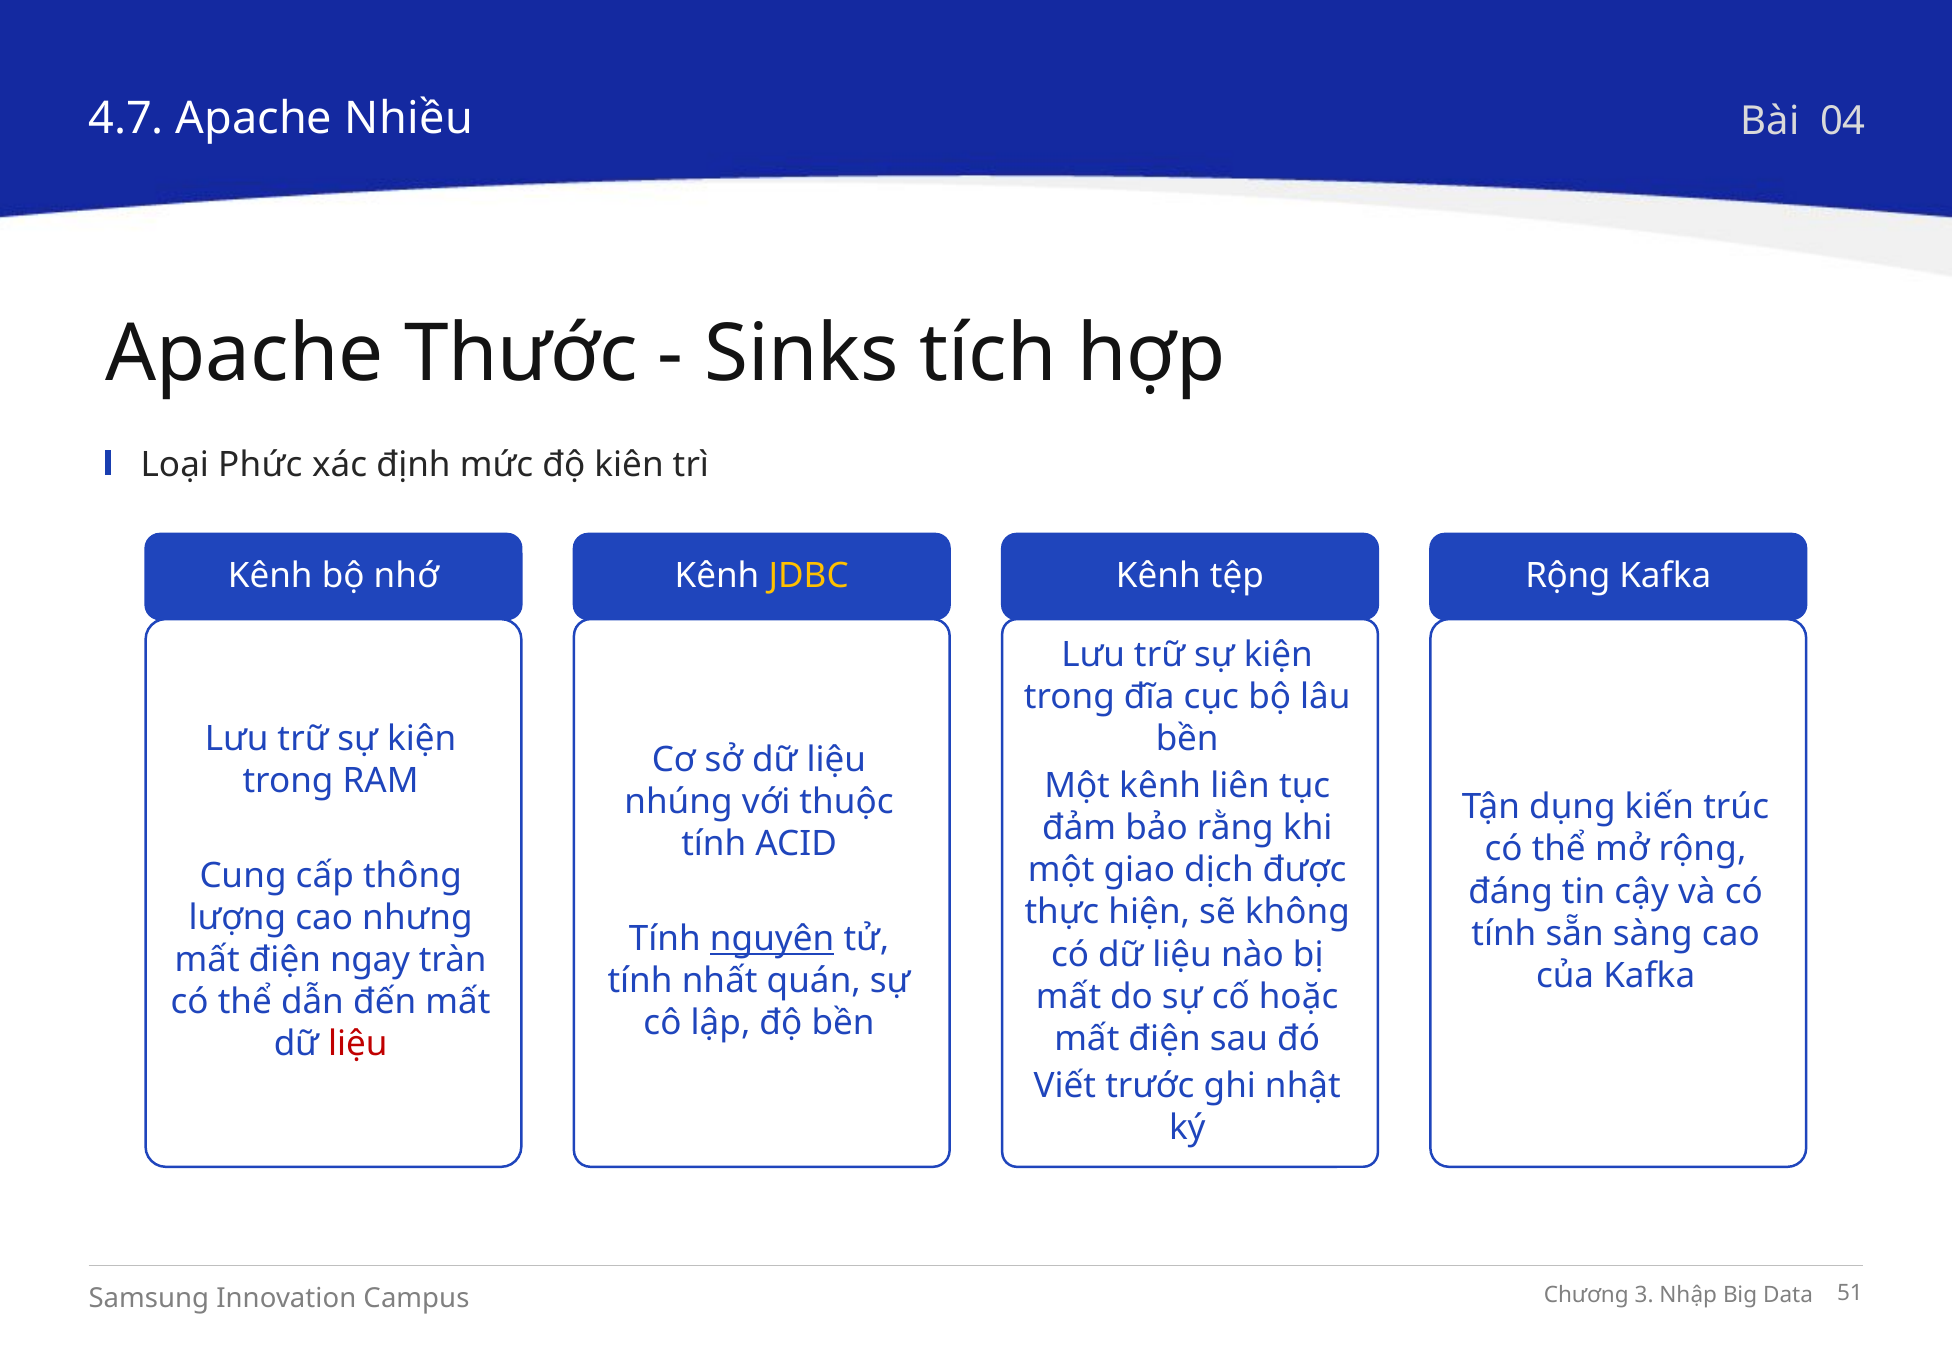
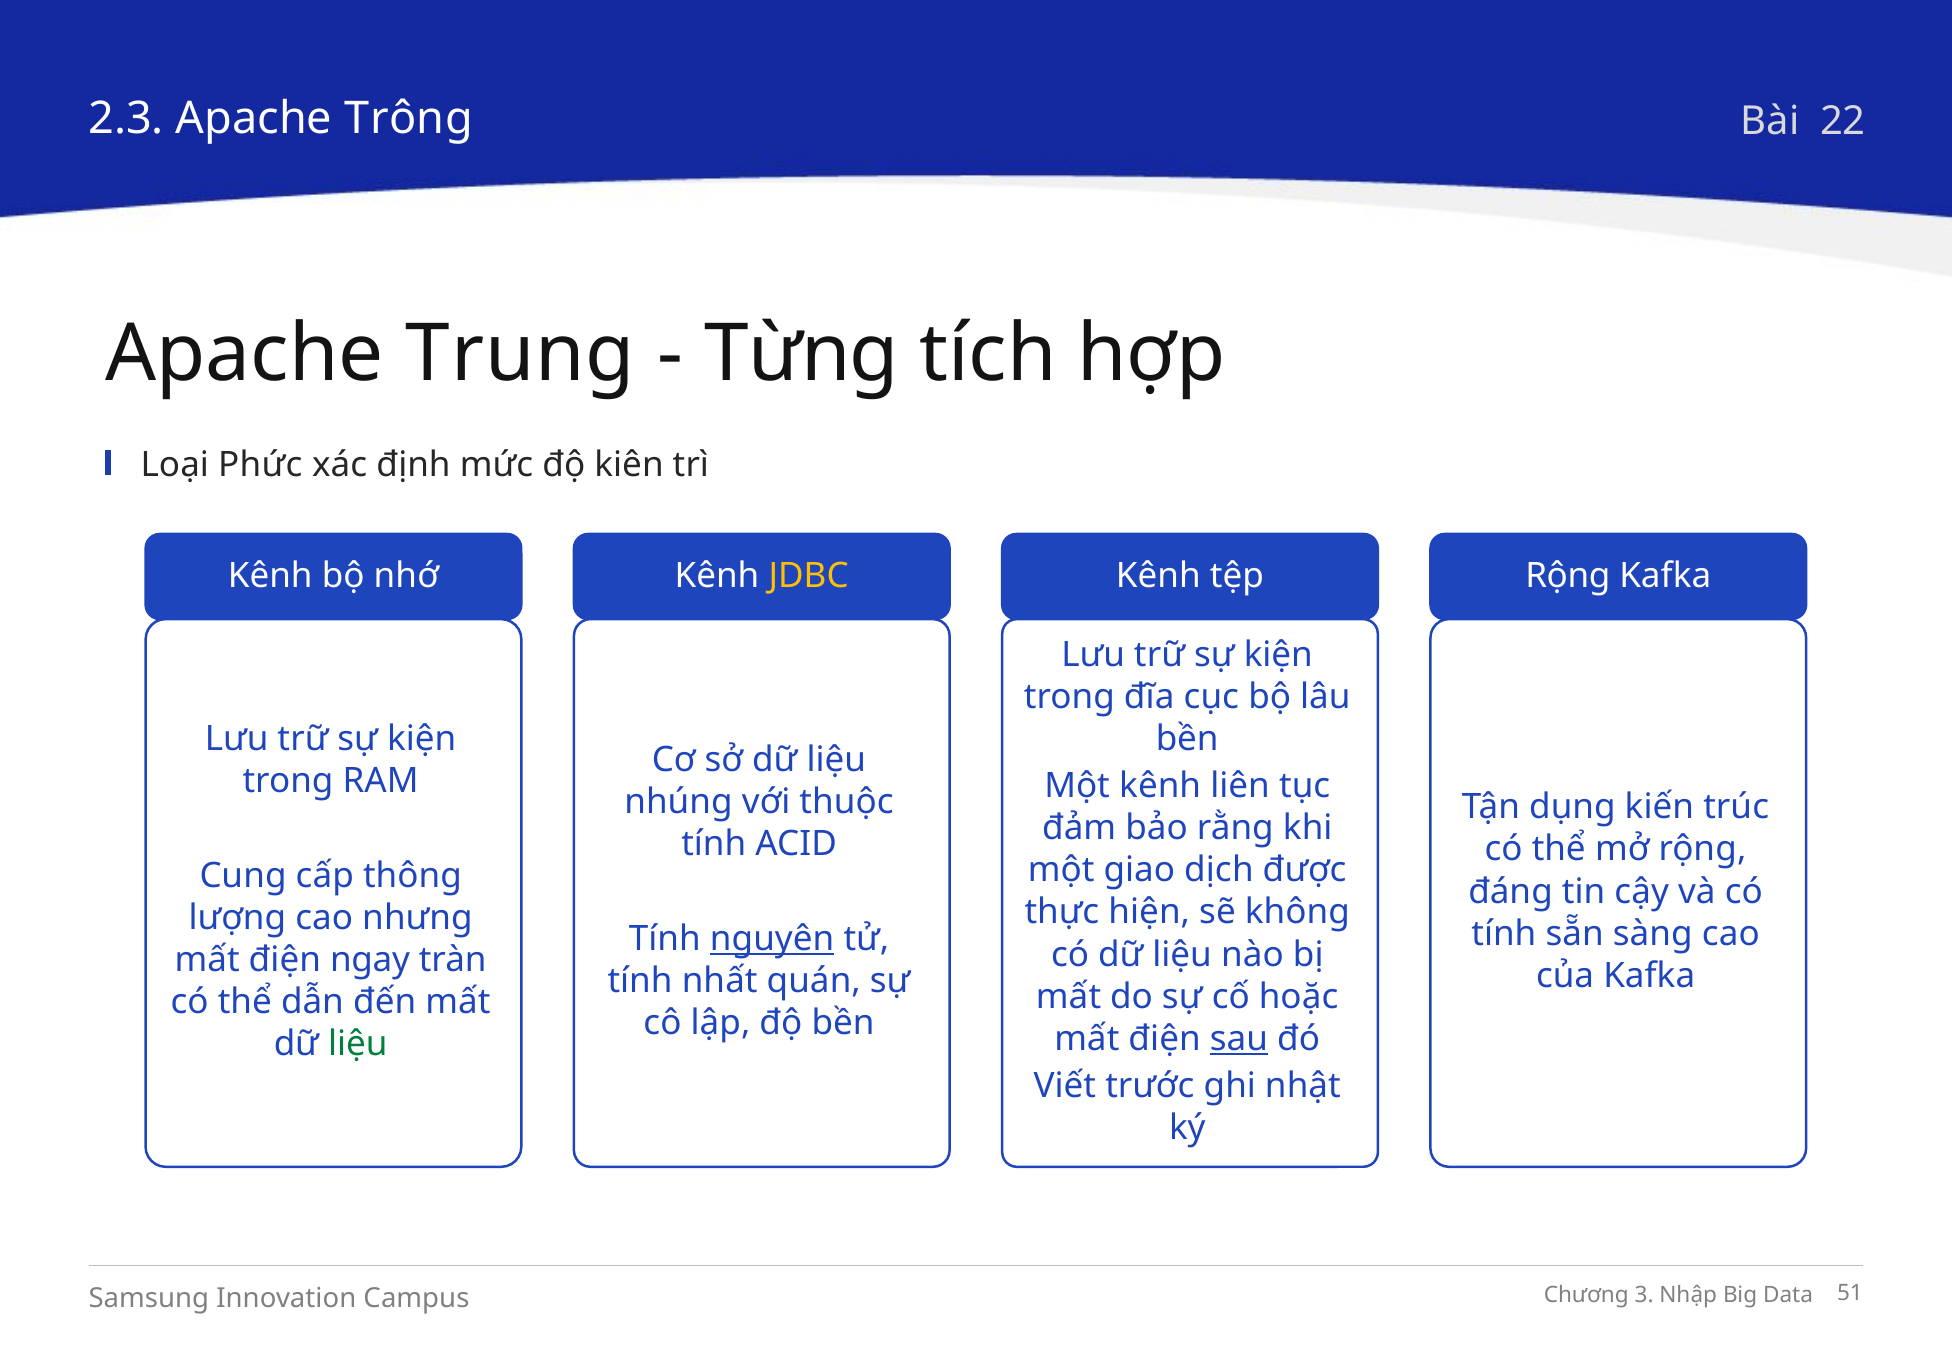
4.7: 4.7 -> 2.3 (126, 118)
Nhiều: Nhiều -> Trông (409, 118)
04: 04 -> 22 (1843, 122)
Thước: Thước -> Trung (520, 354)
Sinks: Sinks -> Từng (802, 354)
sau underline: none -> present (1239, 1039)
liệu colour: red -> green (358, 1044)
